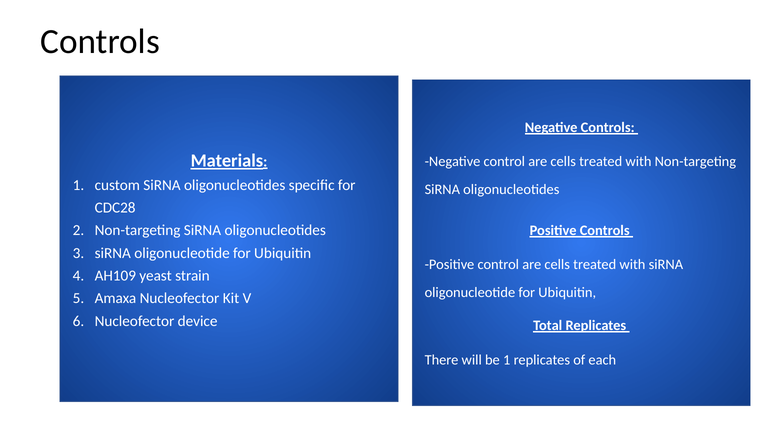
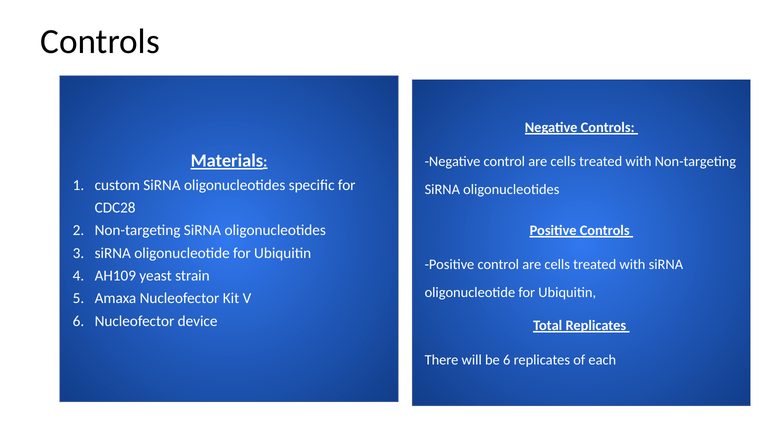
be 1: 1 -> 6 (507, 359)
